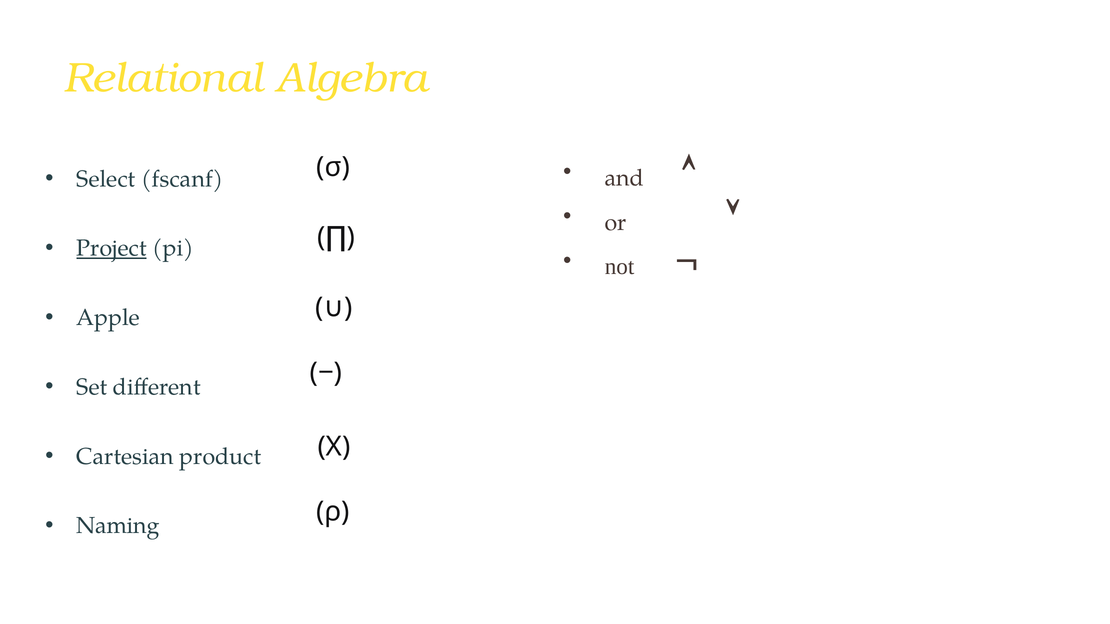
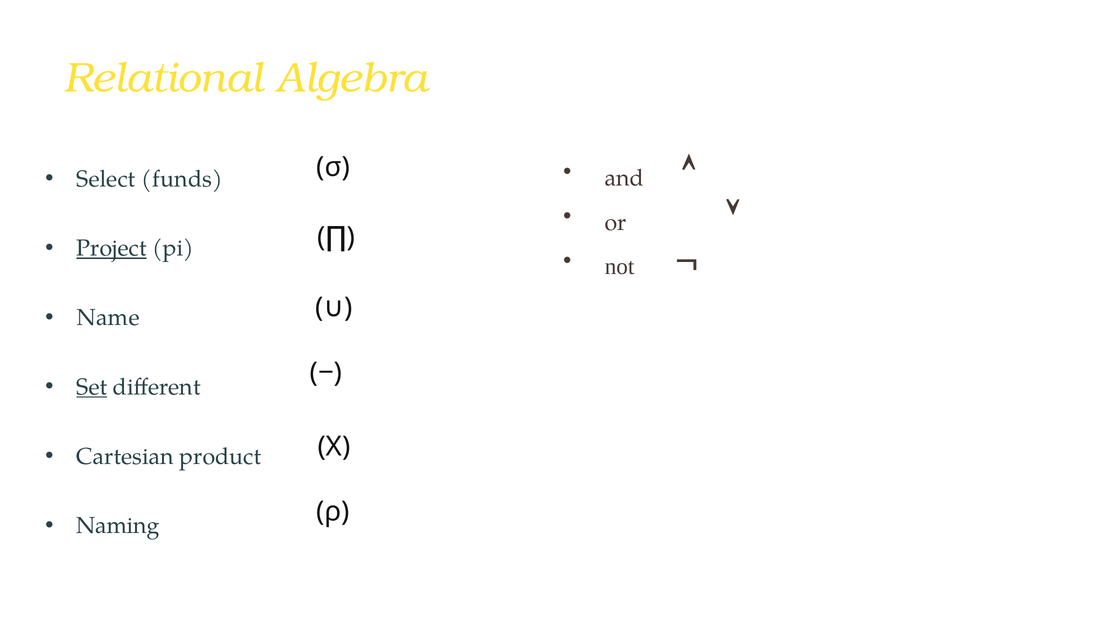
fscanf: fscanf -> funds (182, 179)
Apple: Apple -> Name (108, 318)
Set underline: none -> present (92, 387)
